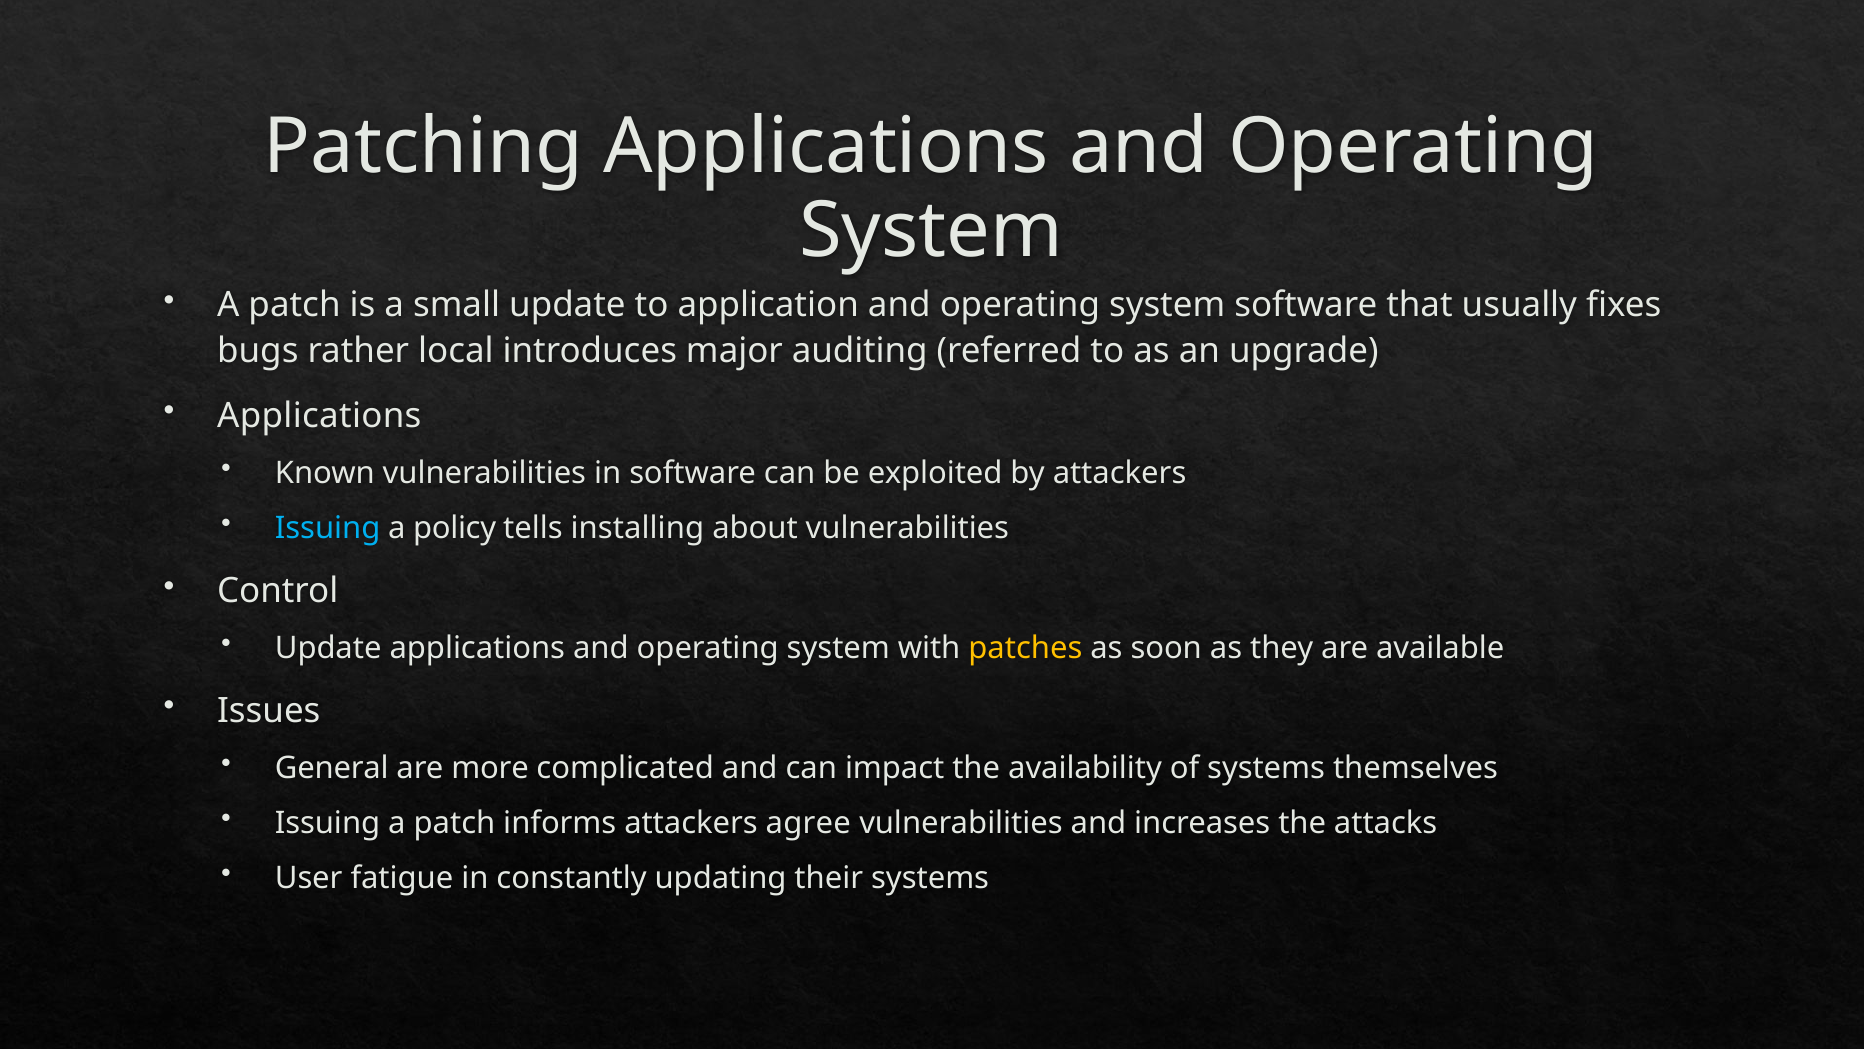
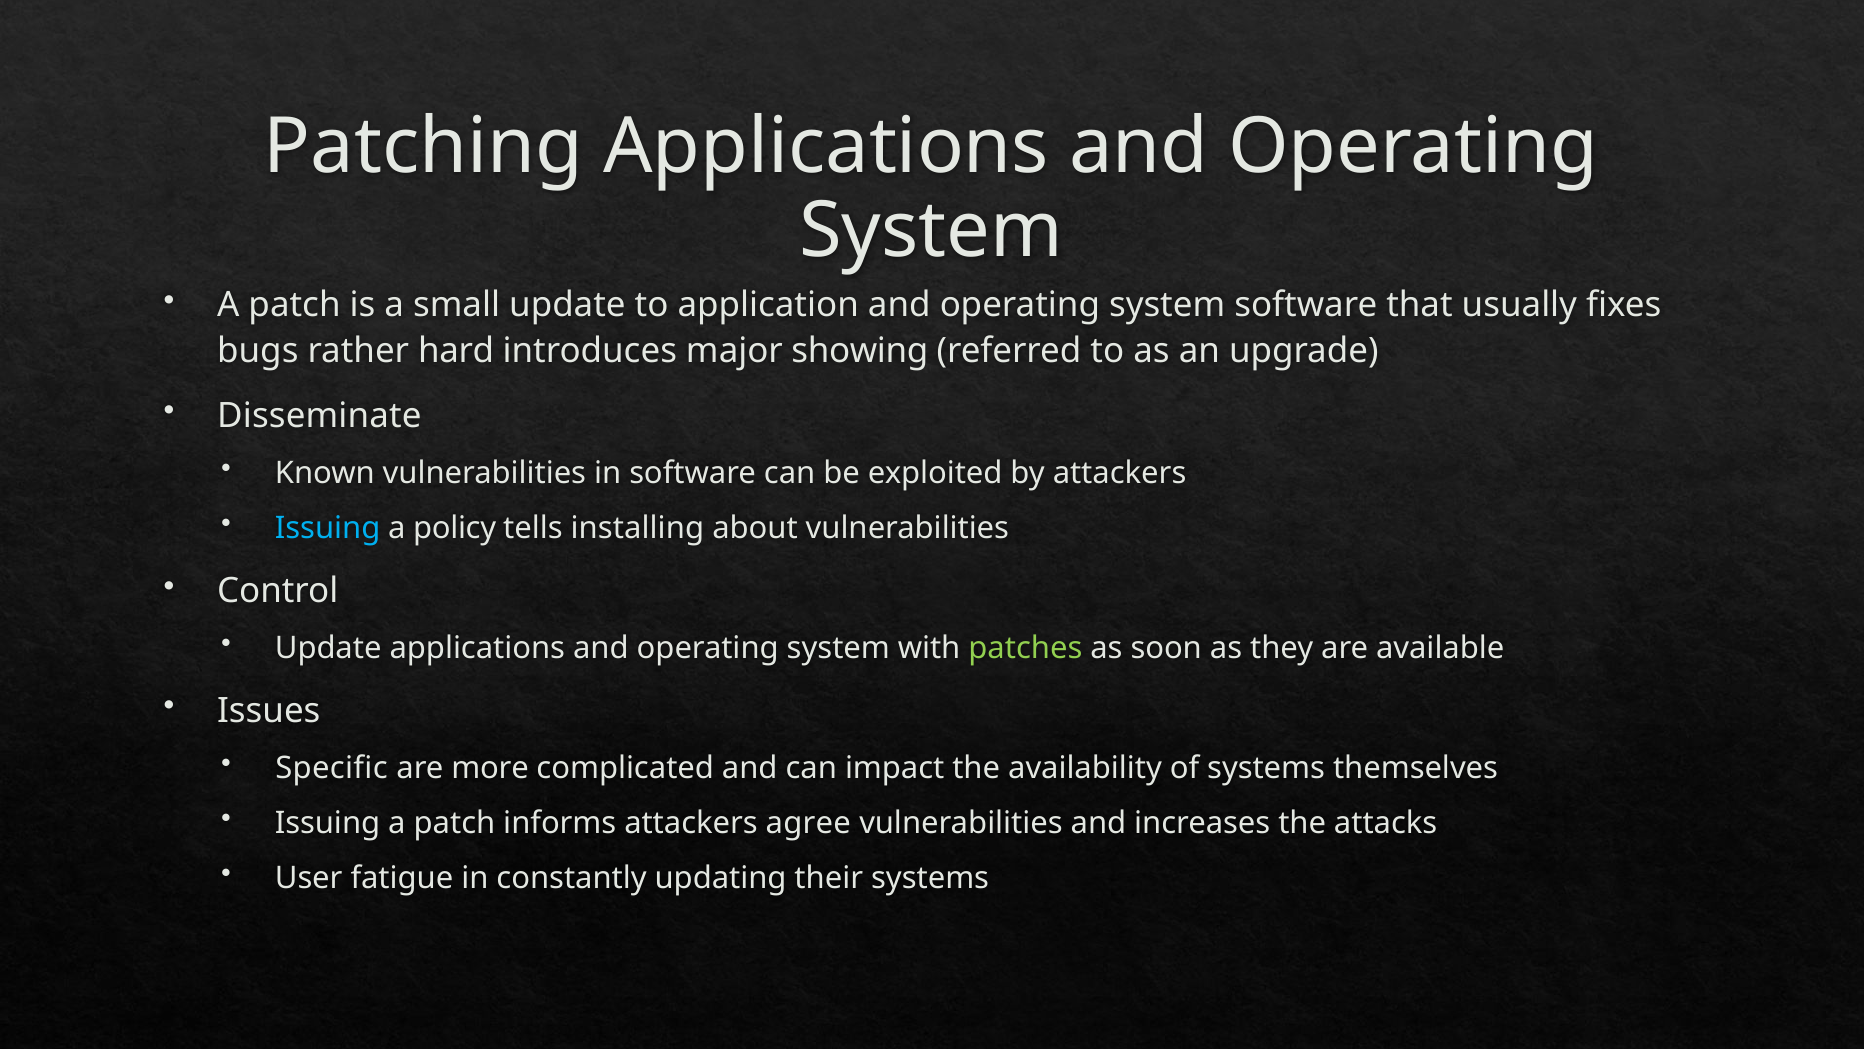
local: local -> hard (456, 351)
auditing: auditing -> showing (860, 351)
Applications: Applications -> Disseminate (319, 415)
patches colour: yellow -> light green (1025, 648)
General: General -> Specific (332, 767)
